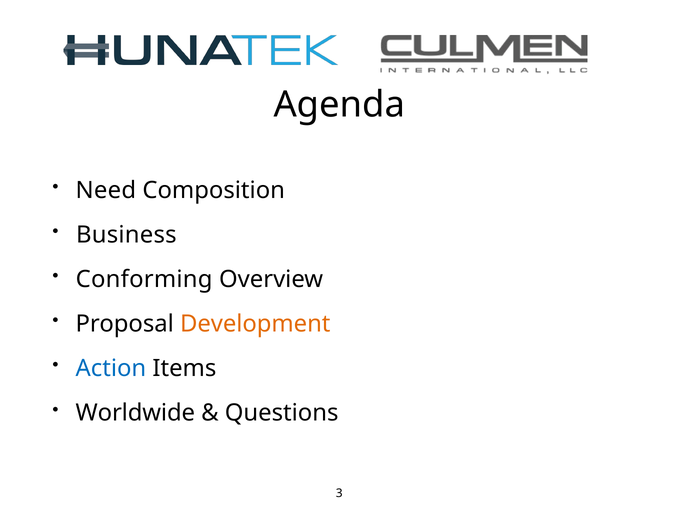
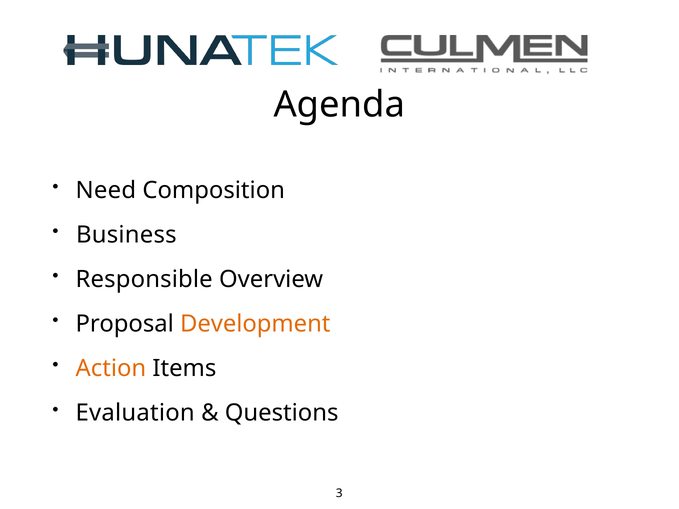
Conforming: Conforming -> Responsible (144, 279)
Action colour: blue -> orange (111, 369)
Worldwide: Worldwide -> Evaluation (135, 413)
